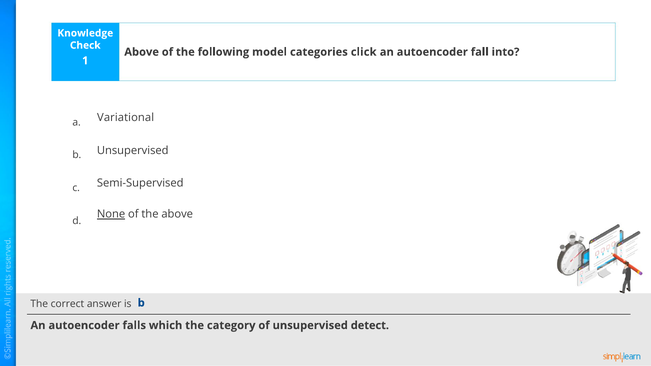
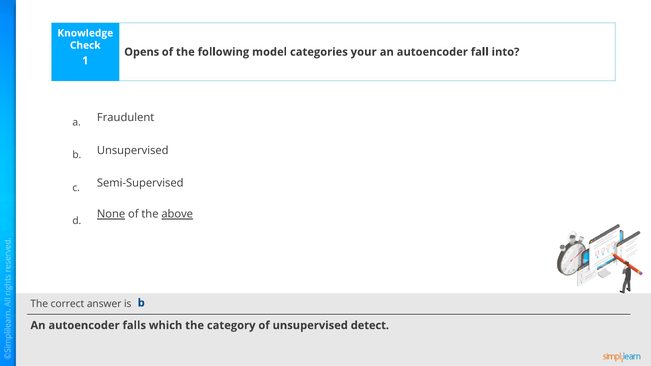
Above: Above -> Opens (142, 52)
click: click -> your (364, 52)
Variational: Variational -> Fraudulent (126, 118)
above underline: none -> present (177, 214)
